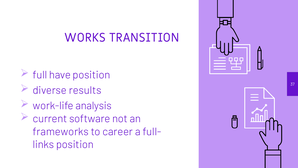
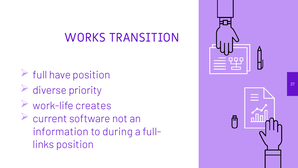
results: results -> priority (85, 90)
analysis: analysis -> creates (93, 106)
frameworks: frameworks -> information (61, 131)
career: career -> during (118, 131)
